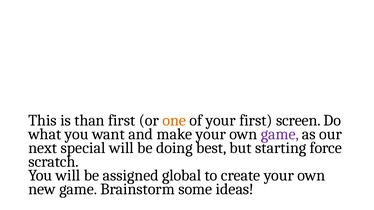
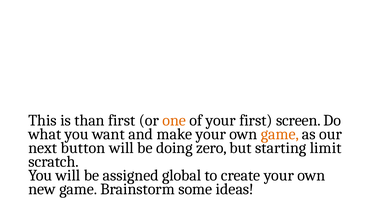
game colour: purple -> orange (280, 134)
special: special -> button (83, 148)
best: best -> zero (211, 148)
force: force -> limit (326, 148)
